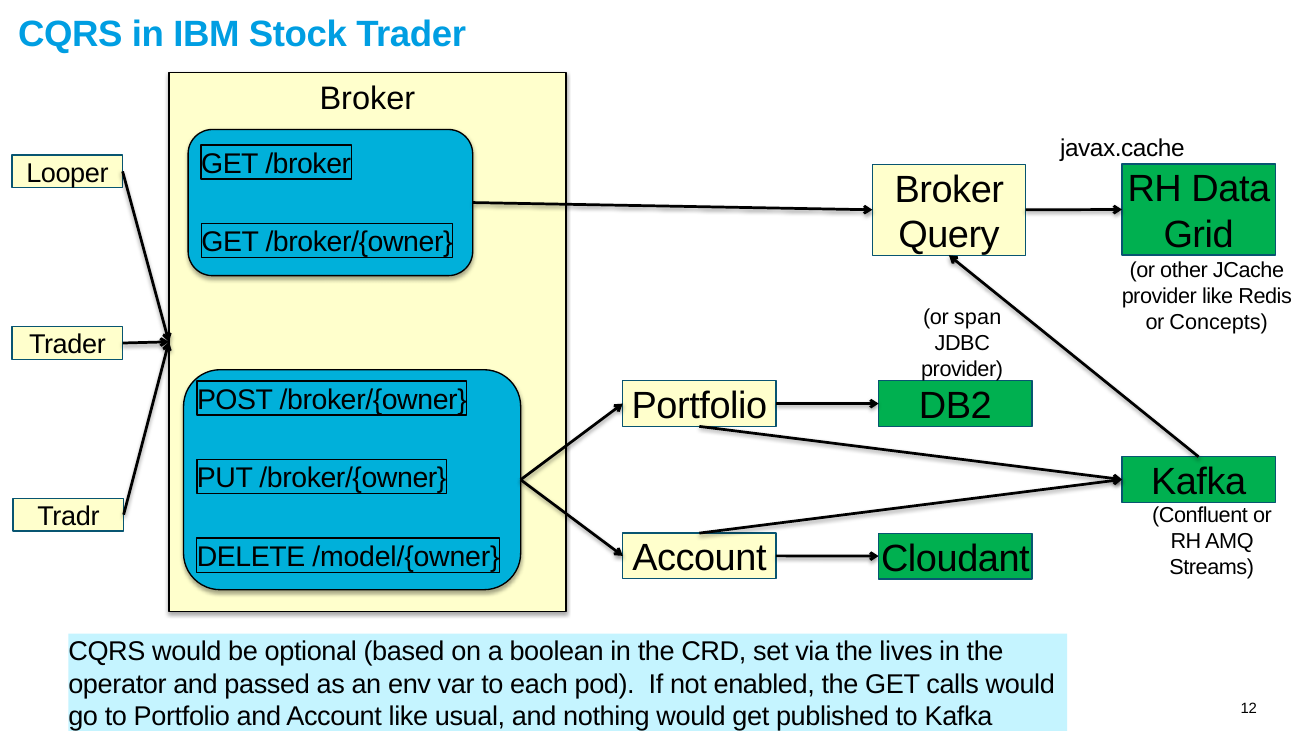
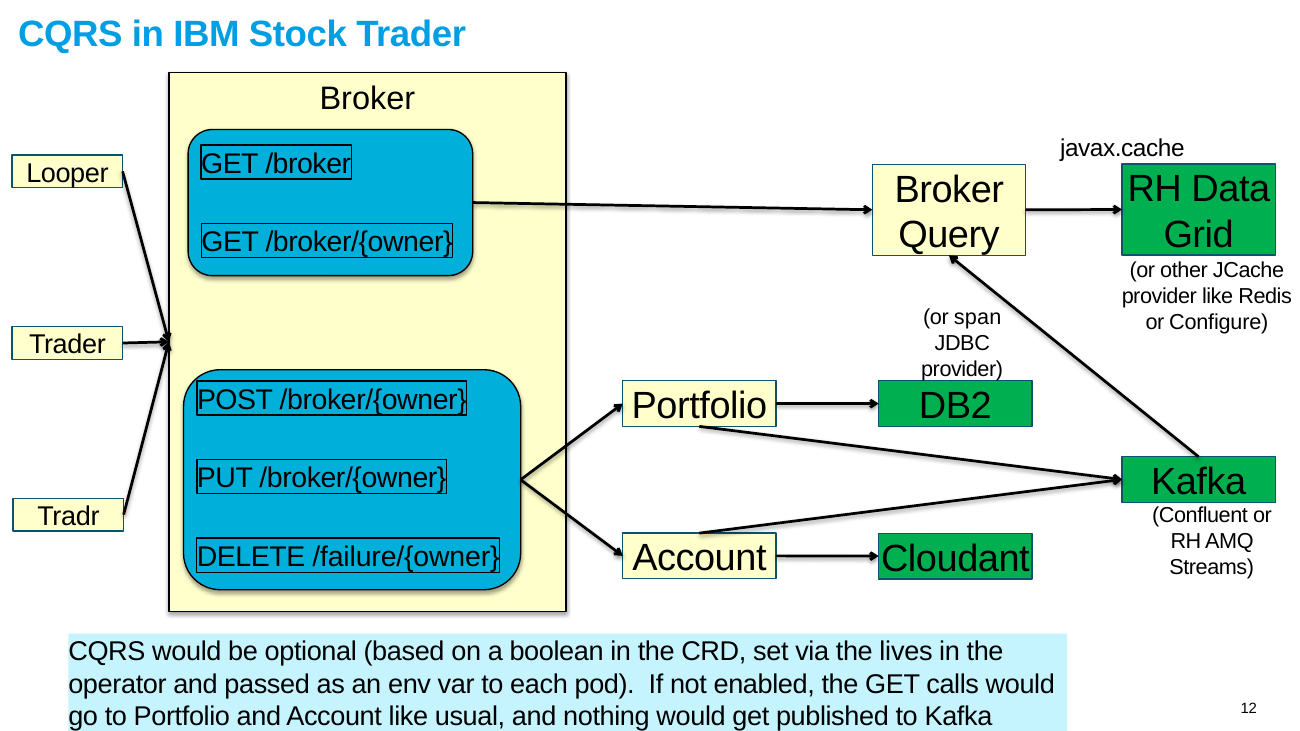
Concepts: Concepts -> Configure (1219, 323)
/model/{owner: /model/{owner -> /failure/{owner (406, 557)
